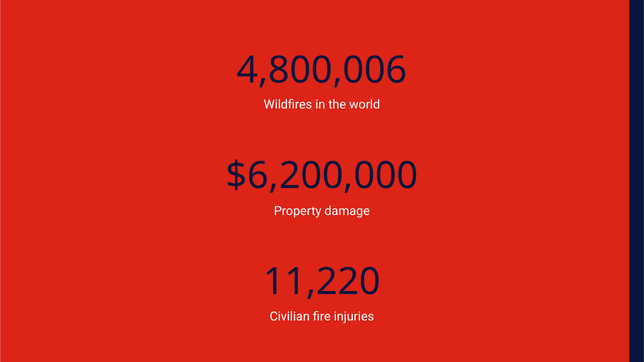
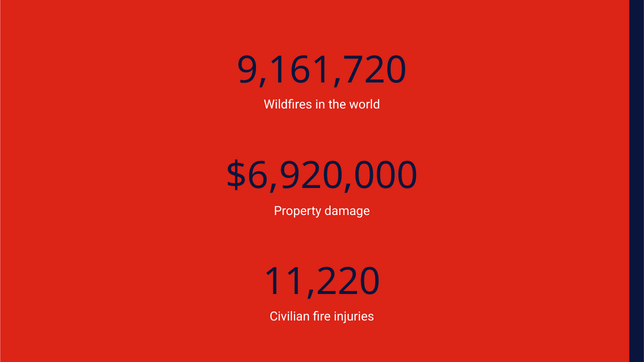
4,800,006: 4,800,006 -> 9,161,720 (322, 70)
$6,200,000: $6,200,000 -> $6,920,000 (322, 176)
